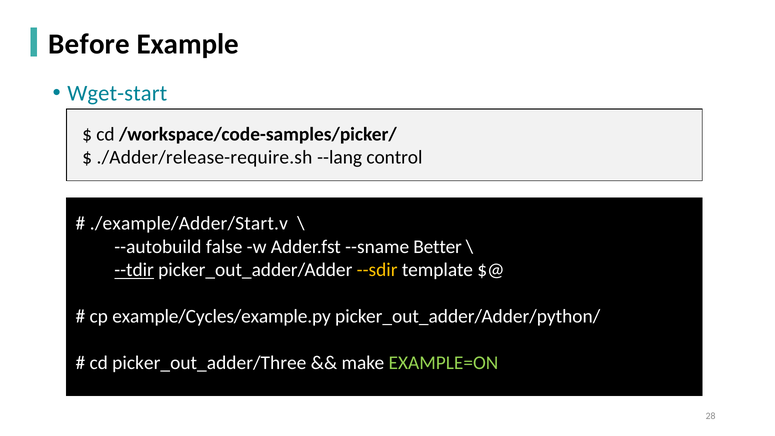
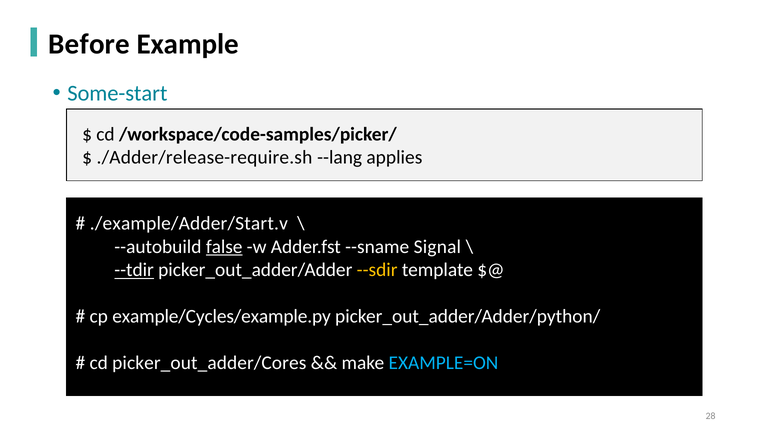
Wget-start: Wget-start -> Some-start (117, 93)
control: control -> applies (394, 157)
false underline: none -> present (224, 247)
Better: Better -> Signal (437, 247)
picker_out_adder/Three: picker_out_adder/Three -> picker_out_adder/Cores (209, 363)
EXAMPLE=ON colour: light green -> light blue (443, 363)
